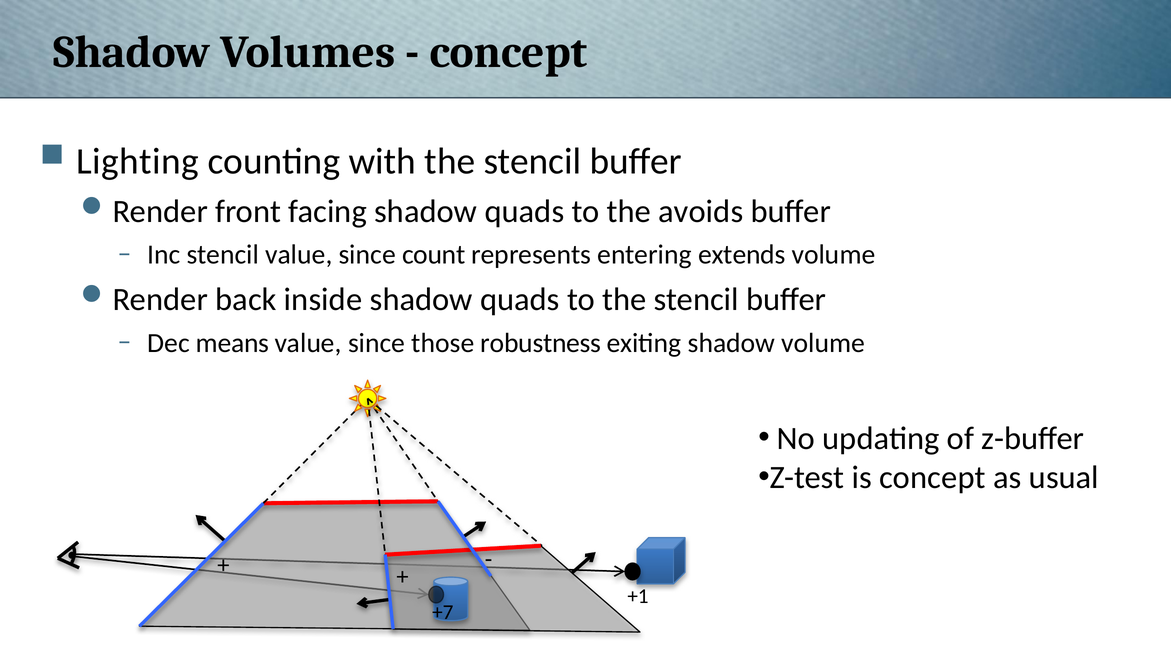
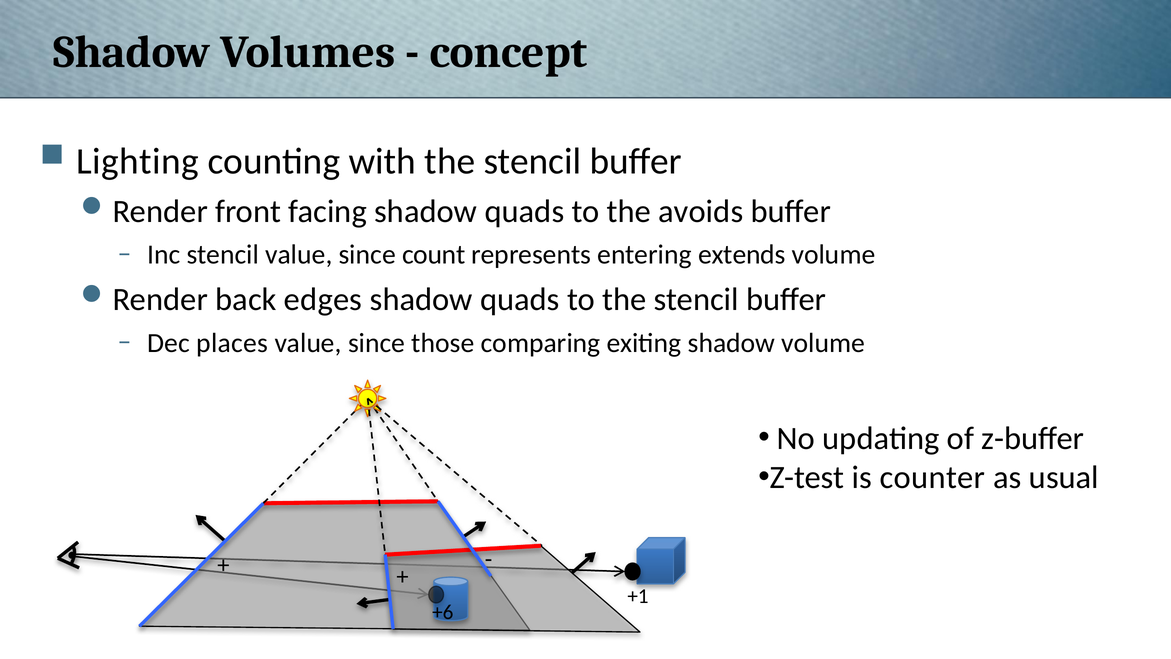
inside: inside -> edges (323, 300)
means: means -> places (232, 343)
robustness: robustness -> comparing (541, 343)
is concept: concept -> counter (932, 477)
+7: +7 -> +6 (443, 612)
